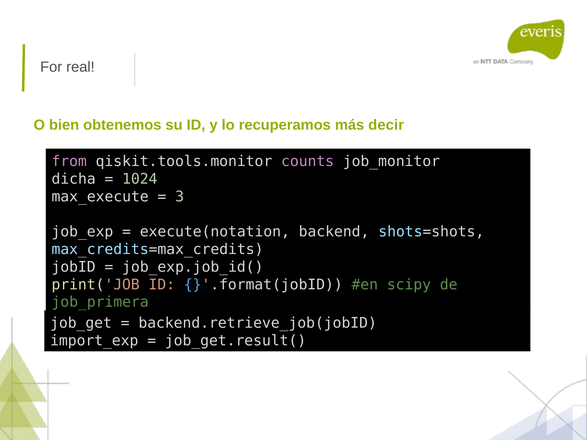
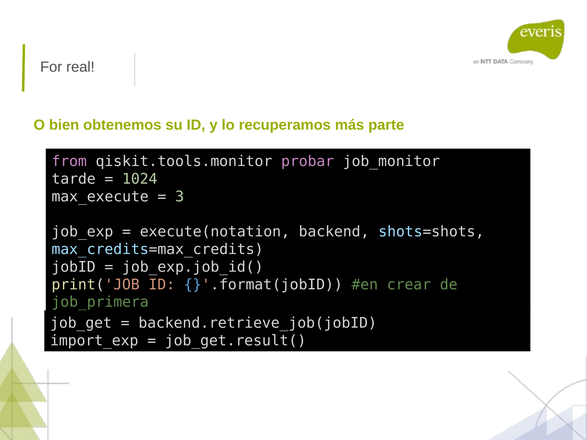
decir: decir -> parte (386, 125)
counts: counts -> probar (308, 161)
dicha: dicha -> tarde (74, 179)
scipy: scipy -> crear (409, 285)
